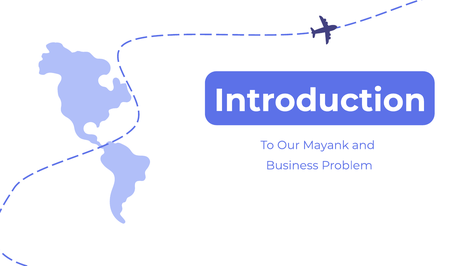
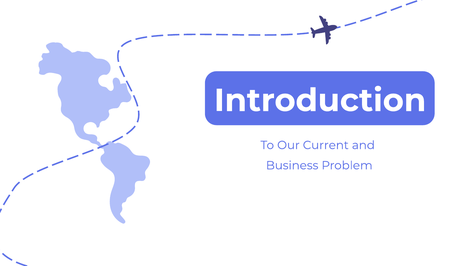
Mayank: Mayank -> Current (326, 145)
